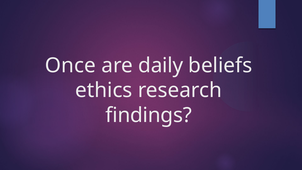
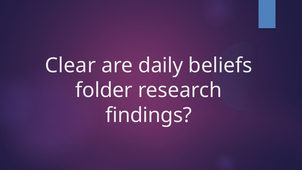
Once: Once -> Clear (70, 65)
ethics: ethics -> folder (104, 90)
